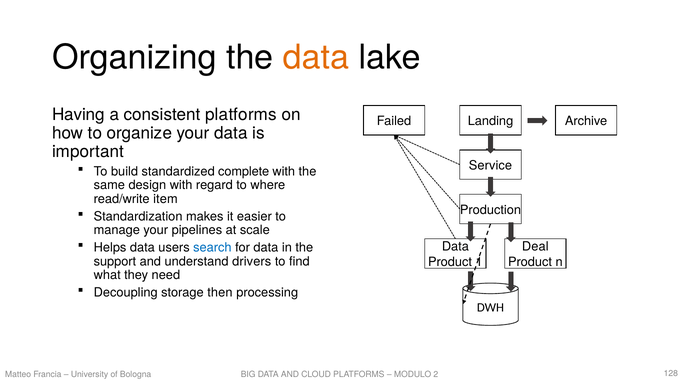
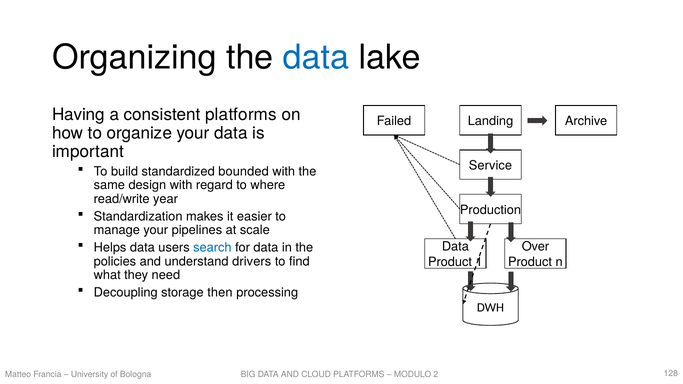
data colour: orange -> blue (316, 57)
complete: complete -> bounded (244, 171)
item: item -> year (165, 199)
Deal: Deal -> Over (535, 247)
support: support -> policies (115, 261)
